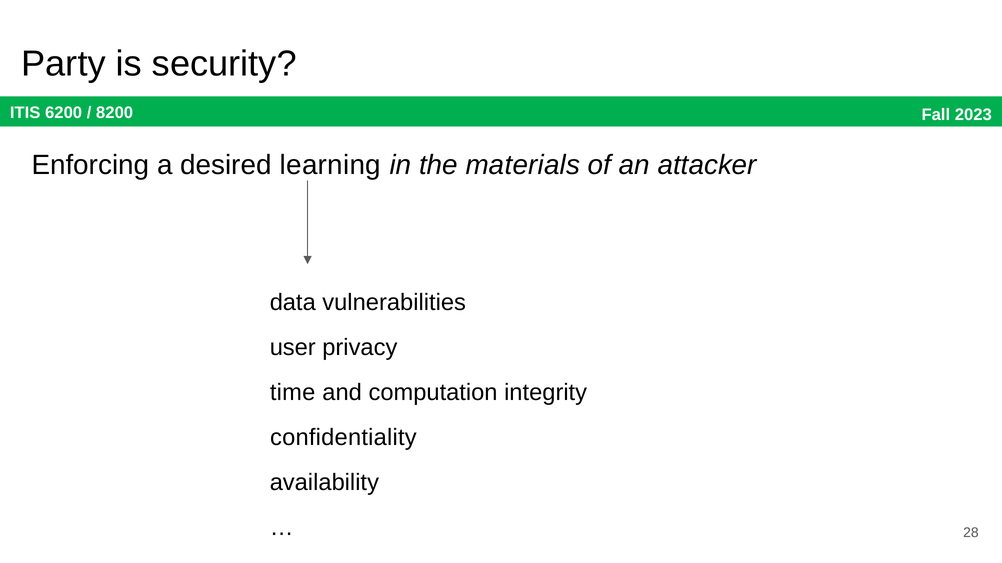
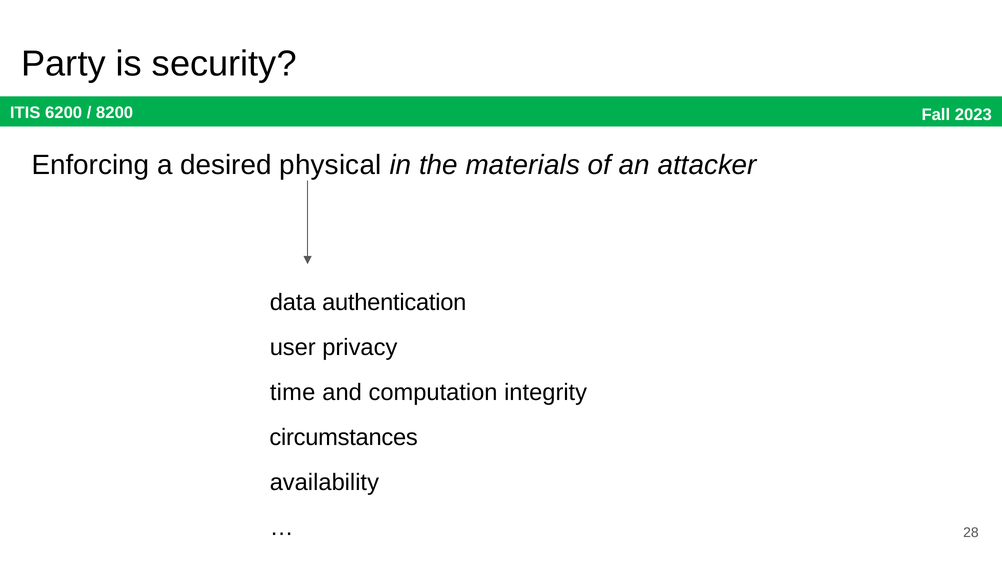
learning: learning -> physical (330, 165)
vulnerabilities: vulnerabilities -> authentication (394, 303)
confidentiality: confidentiality -> circumstances (344, 438)
